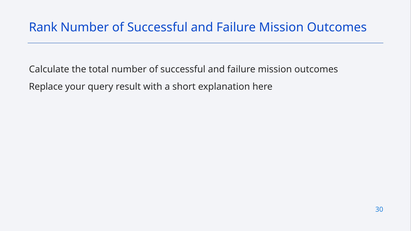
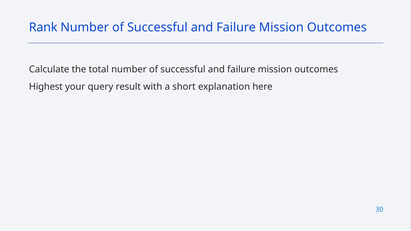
Replace: Replace -> Highest (46, 87)
